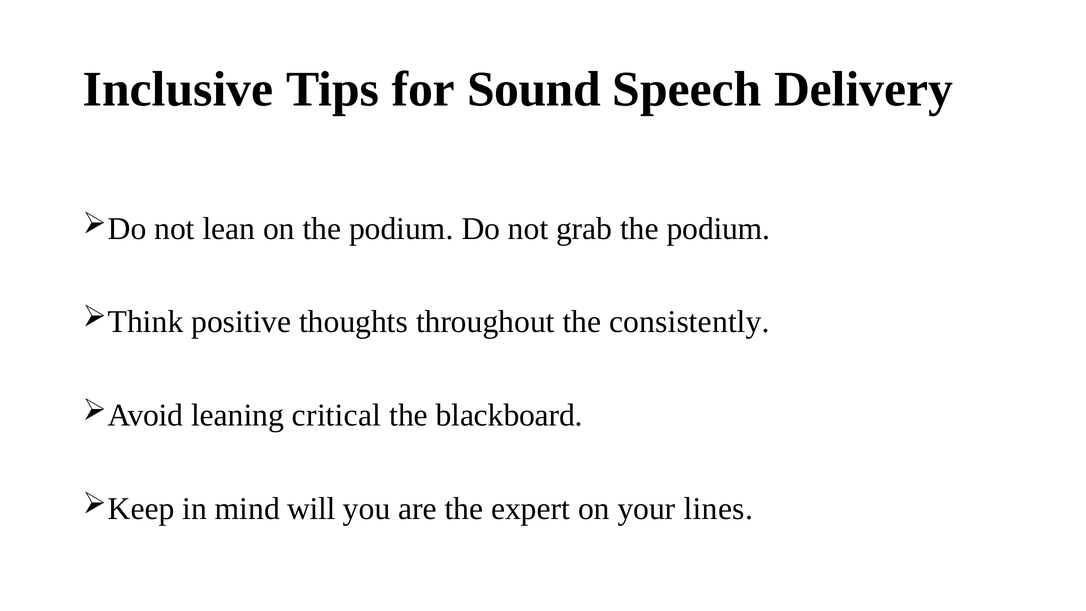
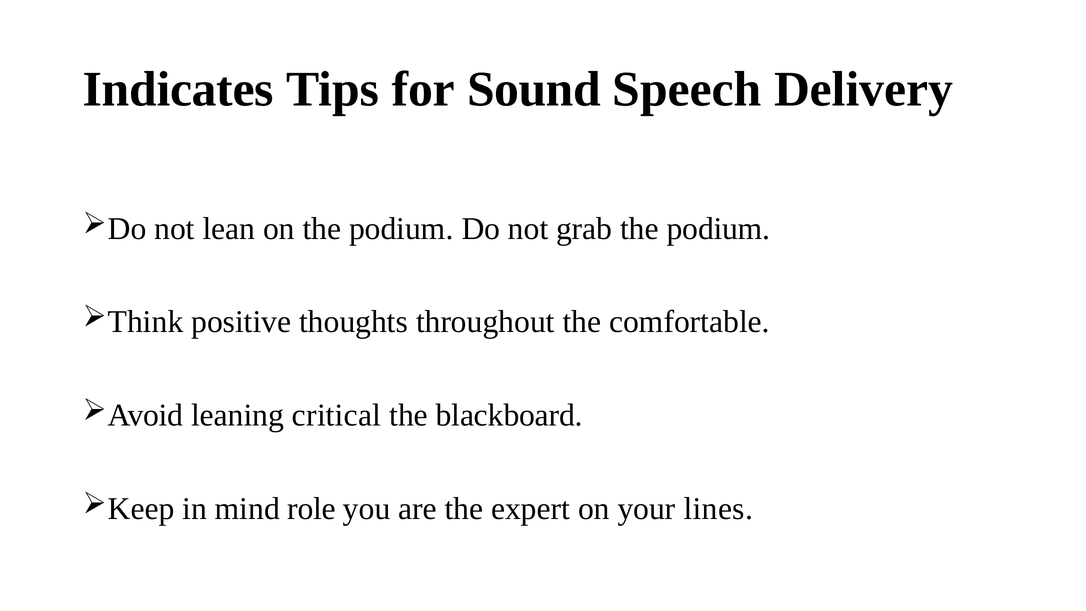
Inclusive: Inclusive -> Indicates (178, 89)
consistently: consistently -> comfortable (689, 322)
will: will -> role (312, 509)
